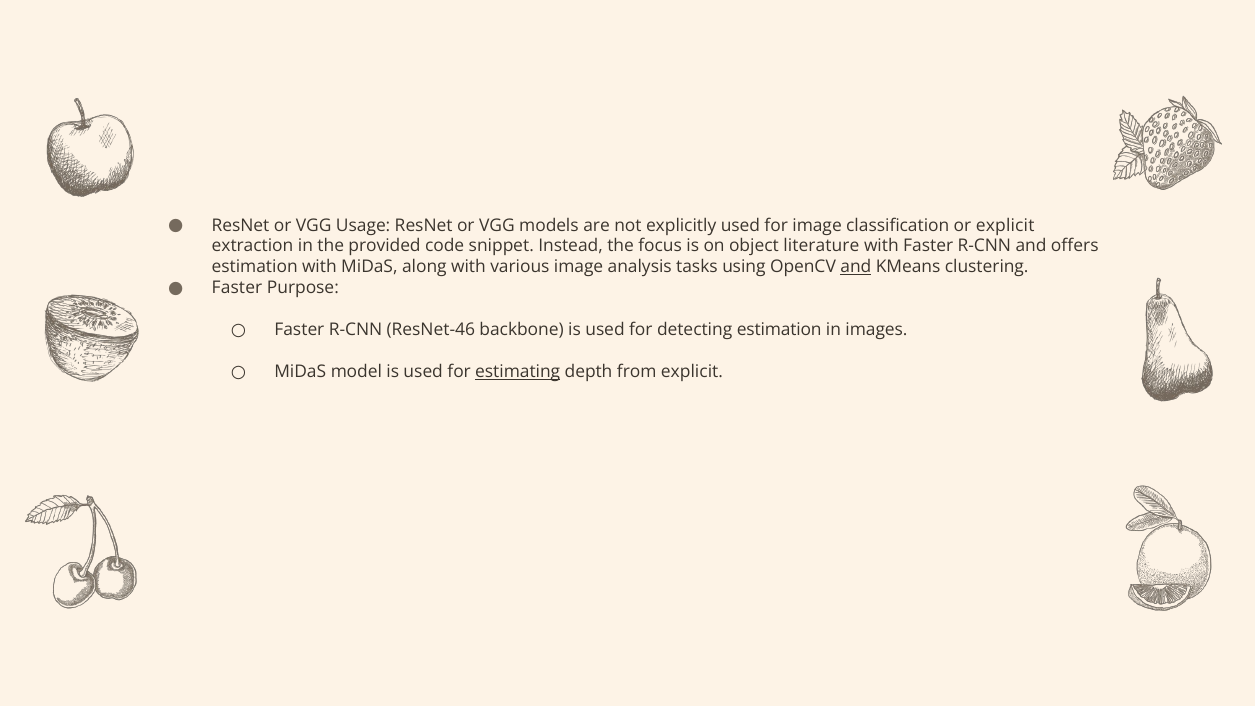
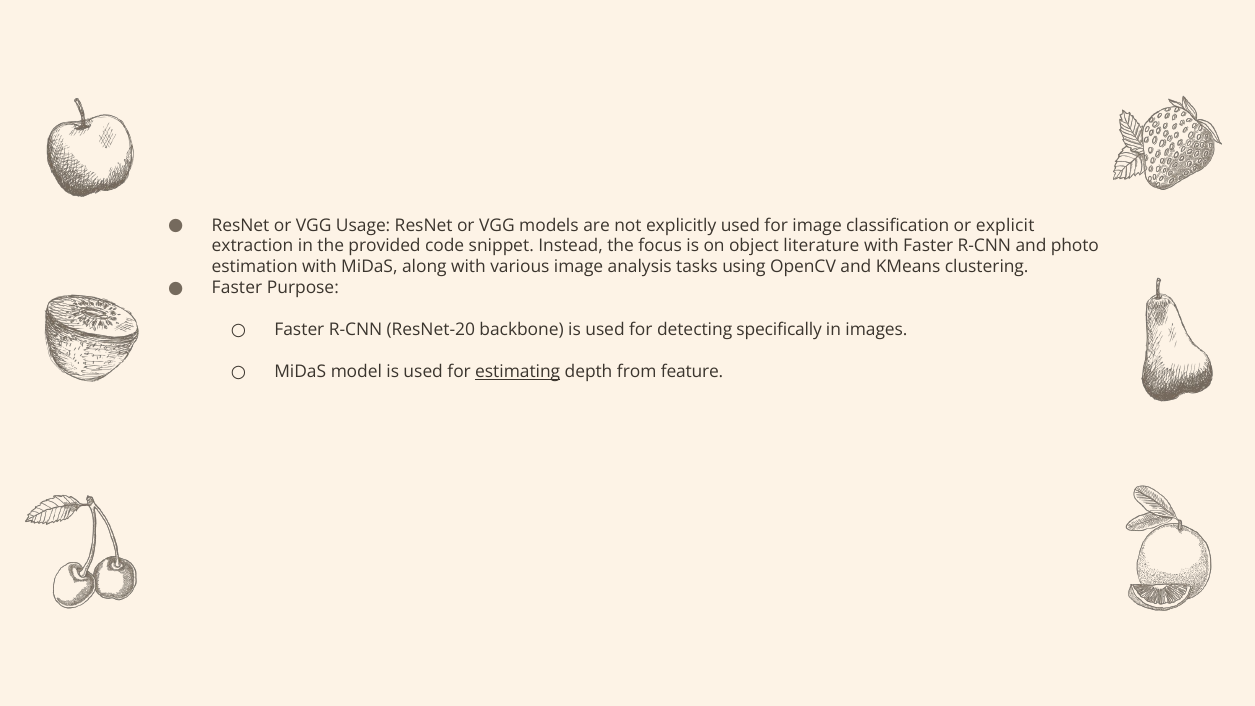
offers: offers -> photo (1075, 246)
and underline: present -> none (856, 267)
ResNet-46: ResNet-46 -> ResNet-20 (431, 330)
detecting estimation: estimation -> specifically (779, 330)
from explicit: explicit -> feature (692, 372)
